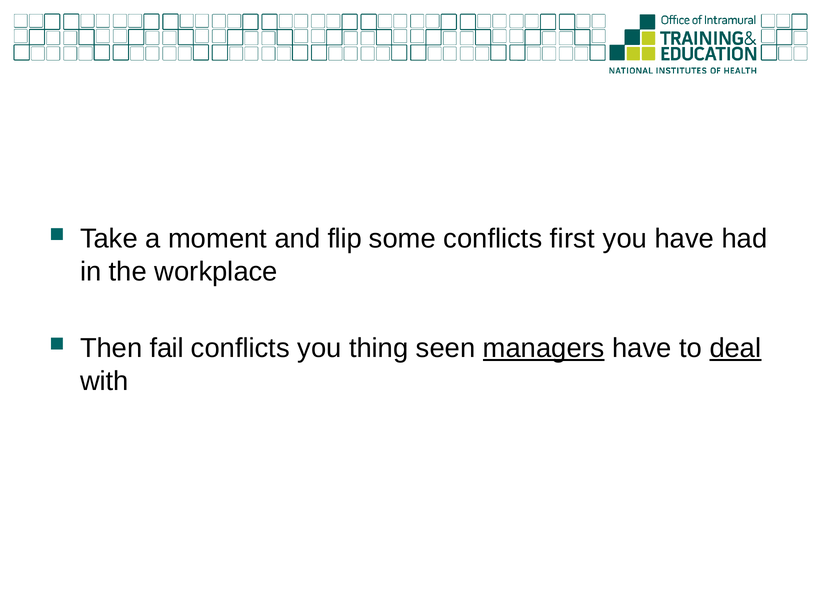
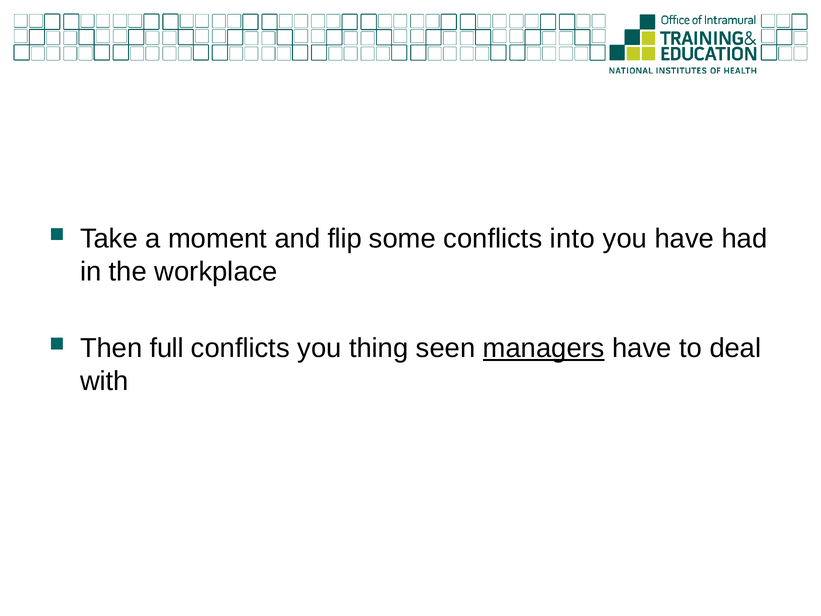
first: first -> into (572, 239)
fail: fail -> full (167, 348)
deal underline: present -> none (735, 348)
